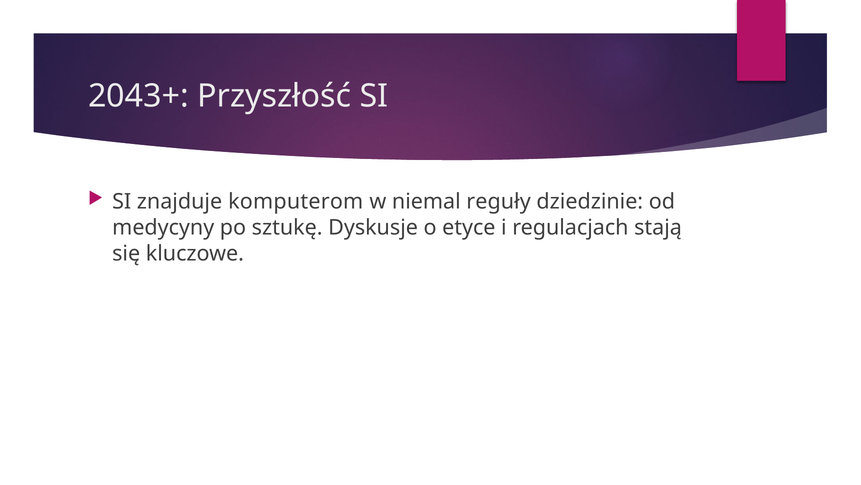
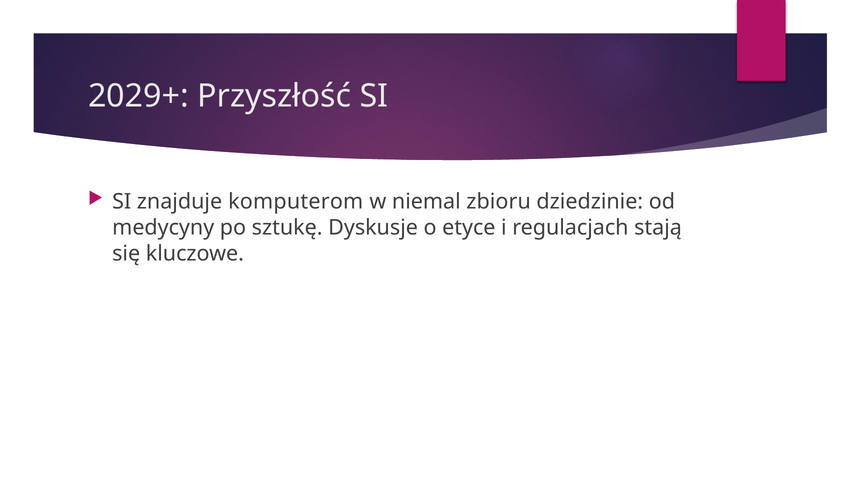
2043+: 2043+ -> 2029+ (138, 96)
reguły: reguły -> zbioru (499, 202)
